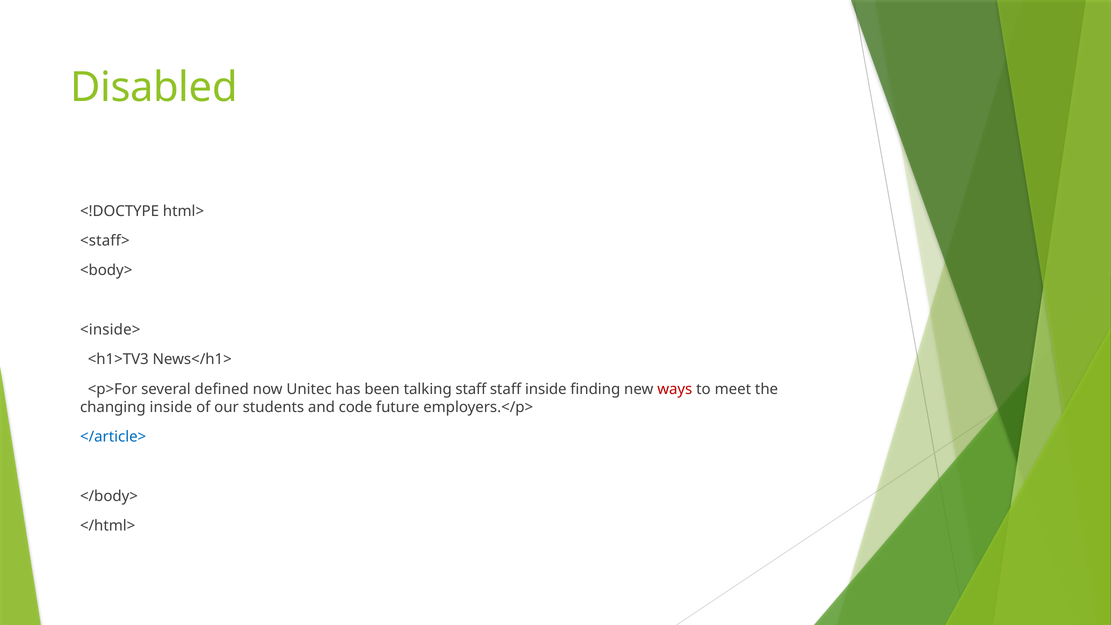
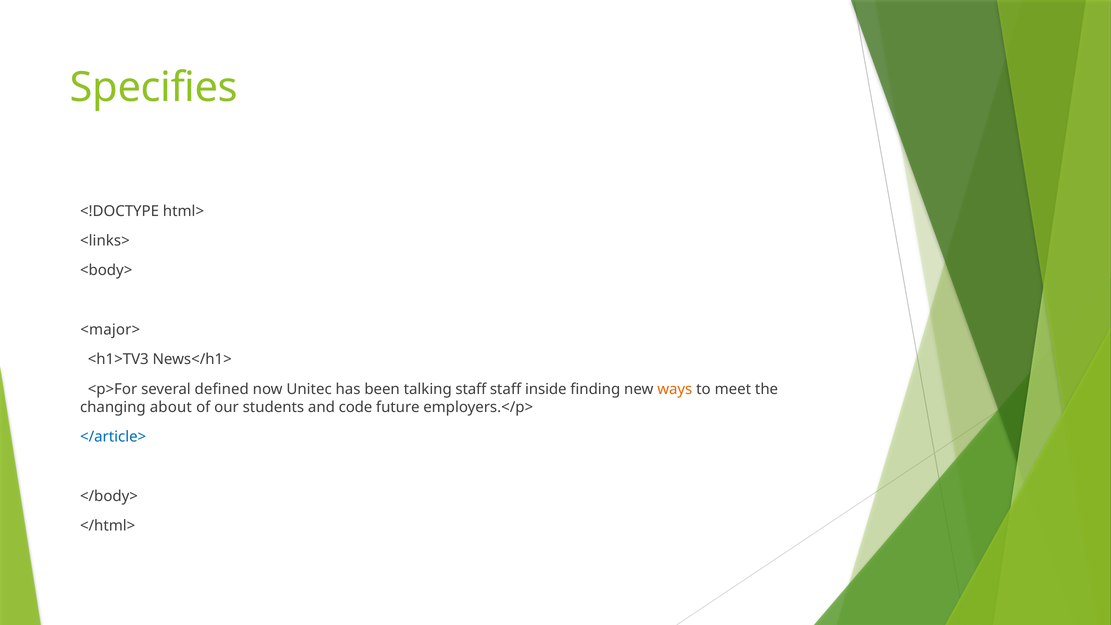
Disabled: Disabled -> Specifies (154, 88)
<staff>: <staff> -> <links> (105, 241)
<inside>: <inside> -> <major> (110, 330)
ways colour: red -> orange (675, 389)
changing inside: inside -> about (171, 407)
